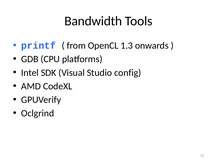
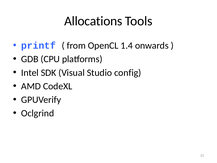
Bandwidth: Bandwidth -> Allocations (93, 21)
1.3: 1.3 -> 1.4 (127, 46)
